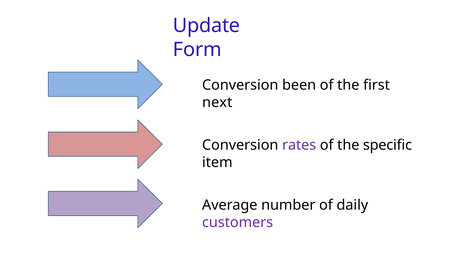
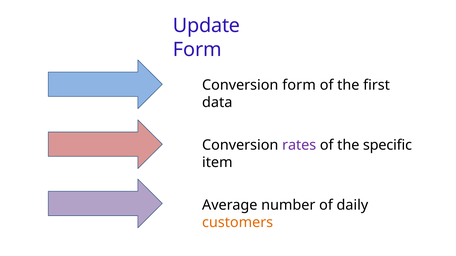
Conversion been: been -> form (299, 85)
next: next -> data (217, 103)
customers colour: purple -> orange (238, 223)
